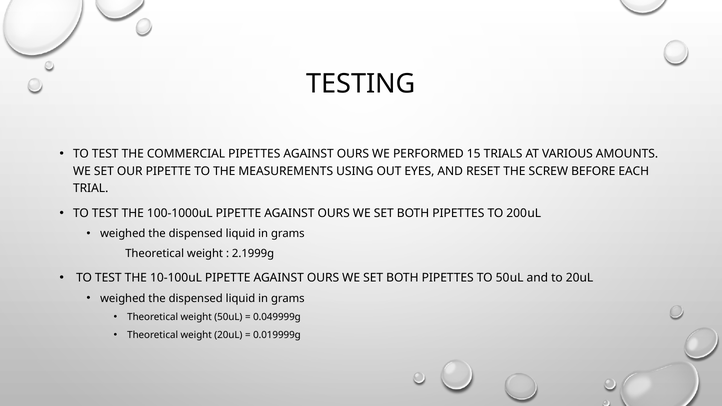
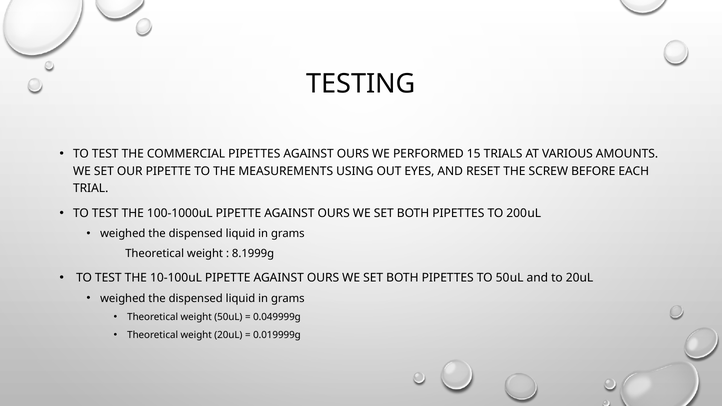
2.1999g: 2.1999g -> 8.1999g (253, 254)
